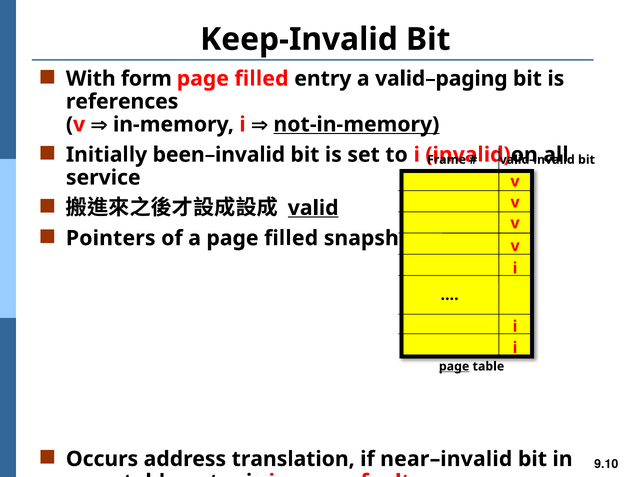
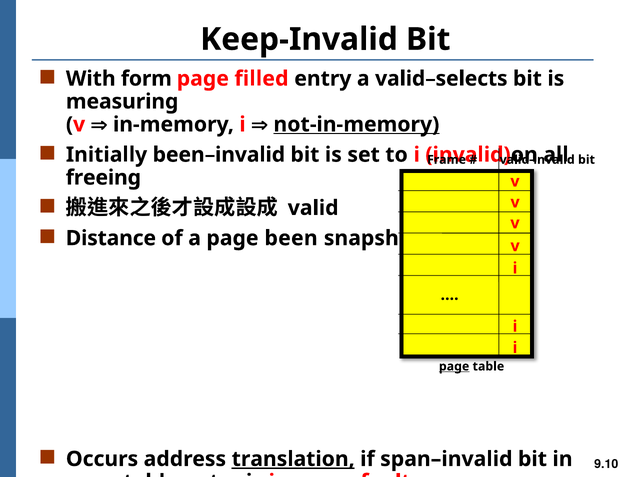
valid–paging: valid–paging -> valid–selects (441, 79)
references: references -> measuring (122, 102)
service: service -> freeing (103, 178)
valid underline: present -> none (313, 208)
Pointers: Pointers -> Distance (111, 238)
a page filled: filled -> been (291, 238)
translation underline: none -> present (293, 459)
near–invalid: near–invalid -> span–invalid (446, 459)
